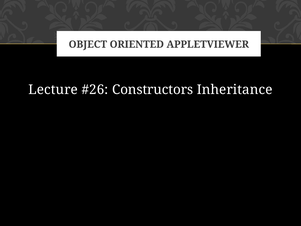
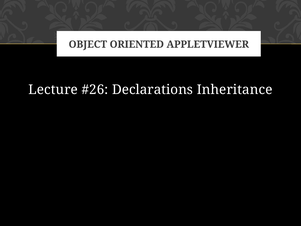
Constructors: Constructors -> Declarations (153, 90)
